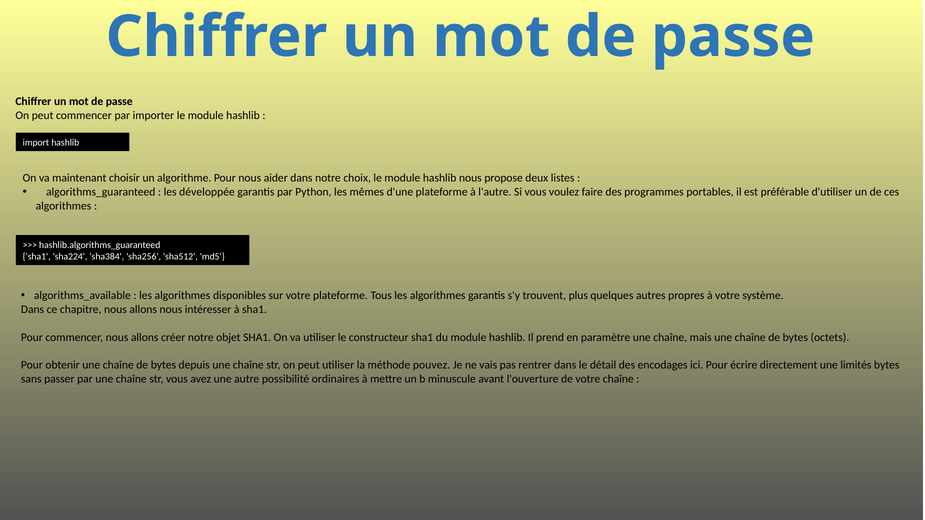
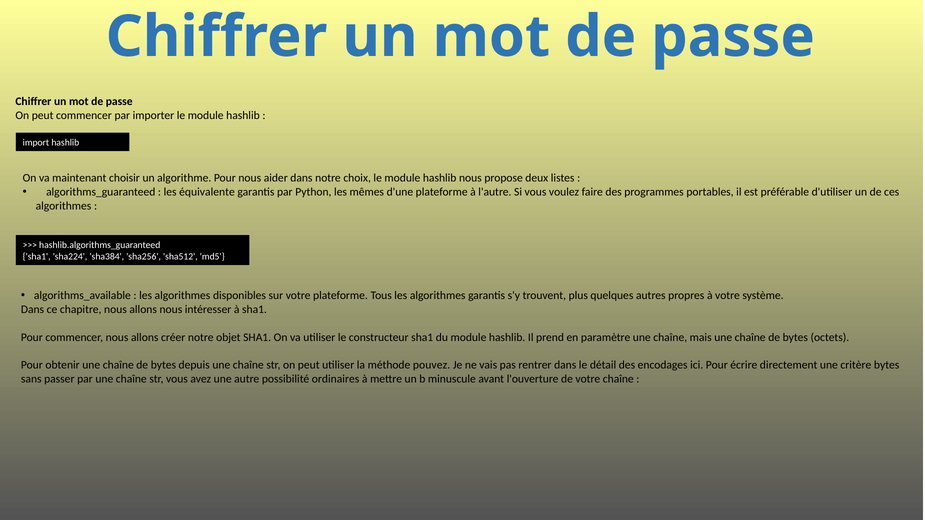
développée: développée -> équivalente (207, 192)
limités: limités -> critère (856, 365)
